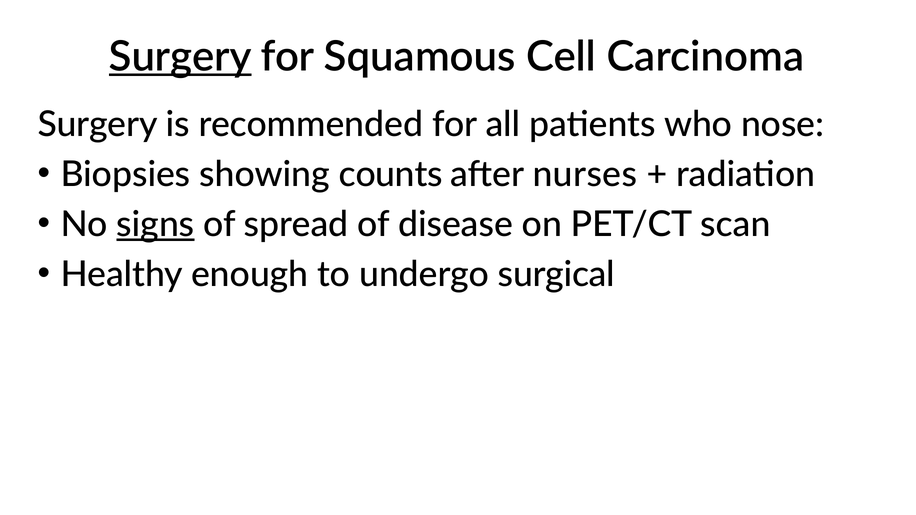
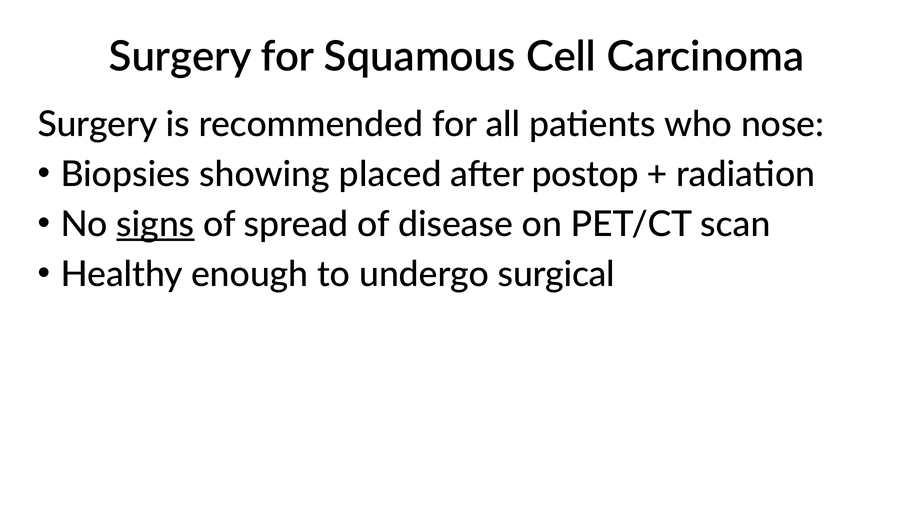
Surgery underline: present -> none (180, 57)
counts: counts -> placed (390, 175)
nurses: nurses -> postop (585, 175)
